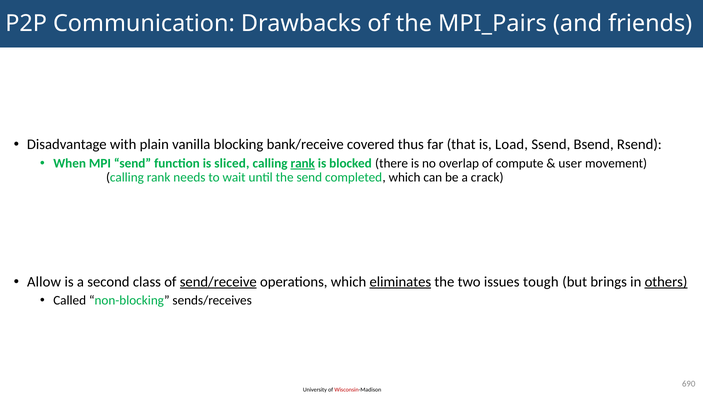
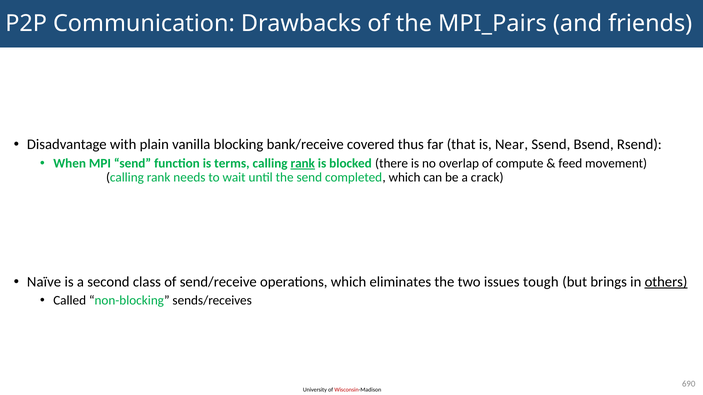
Load: Load -> Near (512, 145)
sliced: sliced -> terms (232, 163)
user: user -> feed (570, 163)
Allow: Allow -> Naïve (44, 282)
send/receive underline: present -> none (218, 282)
eliminates underline: present -> none (400, 282)
